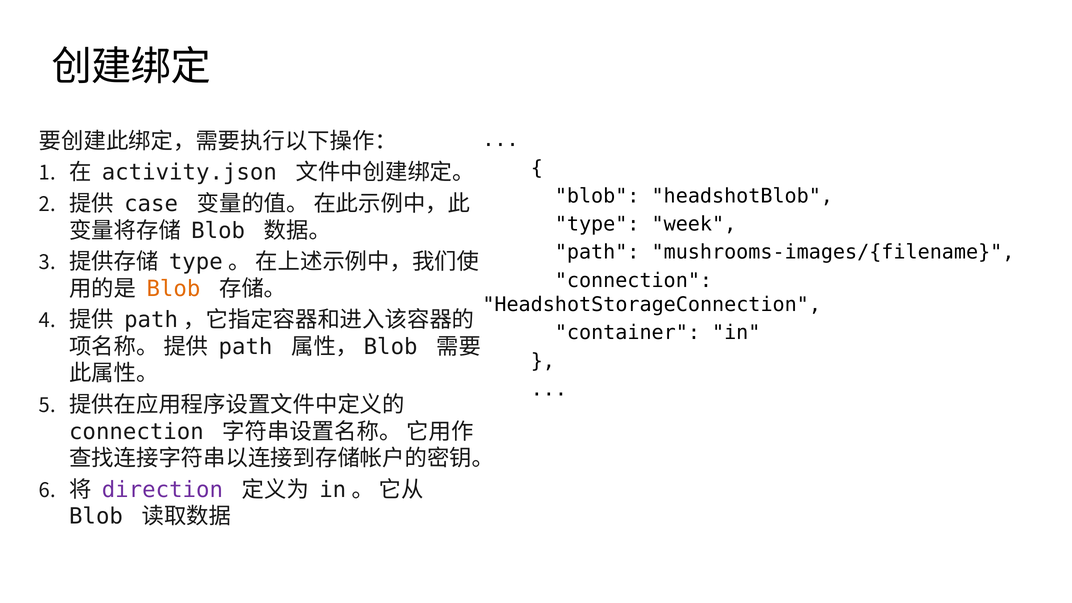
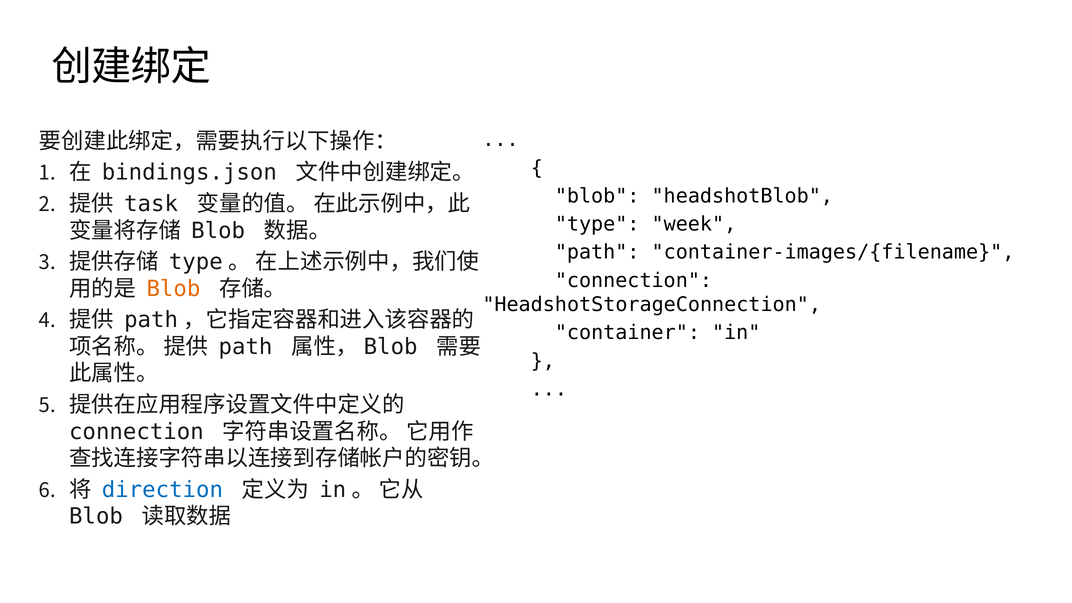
activity.json: activity.json -> bindings.json (189, 173)
case: case -> task (151, 204)
mushrooms-images/{filename: mushrooms-images/{filename -> container-images/{filename (833, 252)
direction colour: purple -> blue (162, 490)
